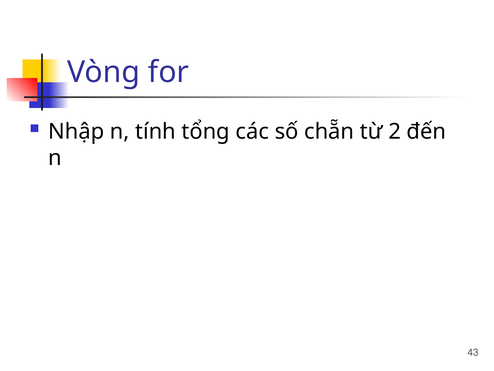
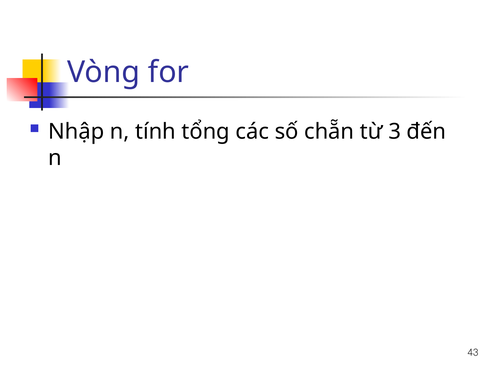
2: 2 -> 3 (395, 131)
